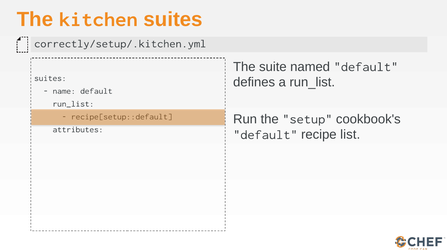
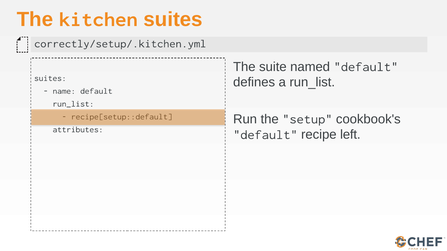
list: list -> left (350, 135)
